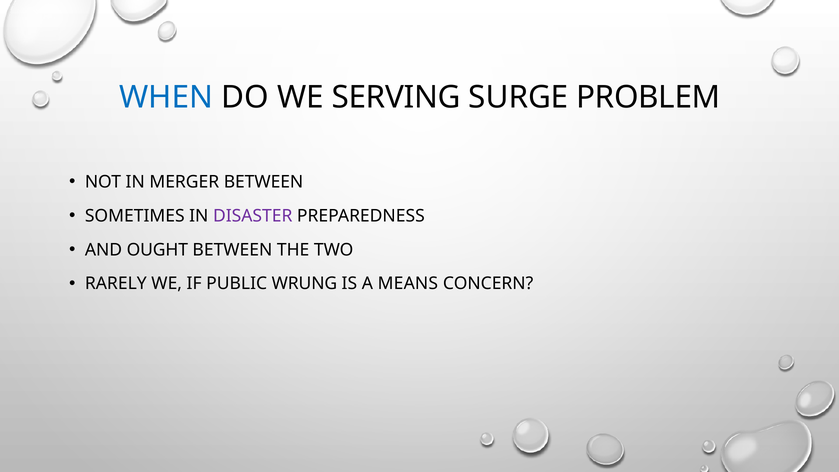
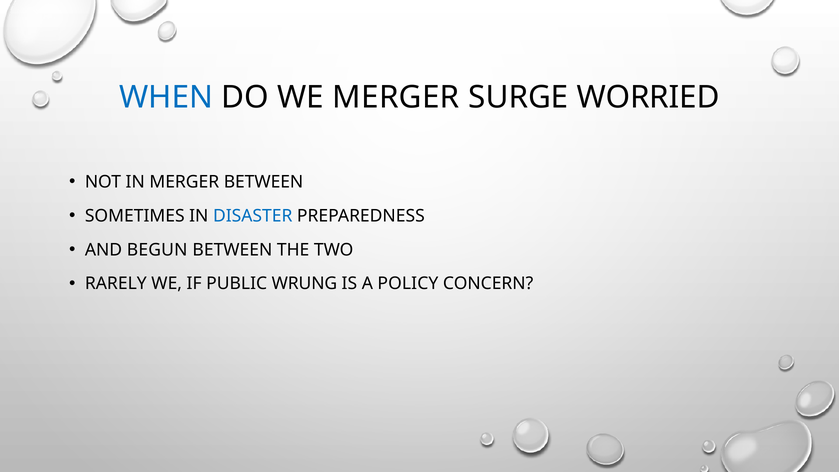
WE SERVING: SERVING -> MERGER (396, 97)
PROBLEM: PROBLEM -> WORRIED (648, 97)
DISASTER colour: purple -> blue (253, 216)
OUGHT: OUGHT -> BEGUN (157, 250)
MEANS: MEANS -> POLICY (408, 284)
